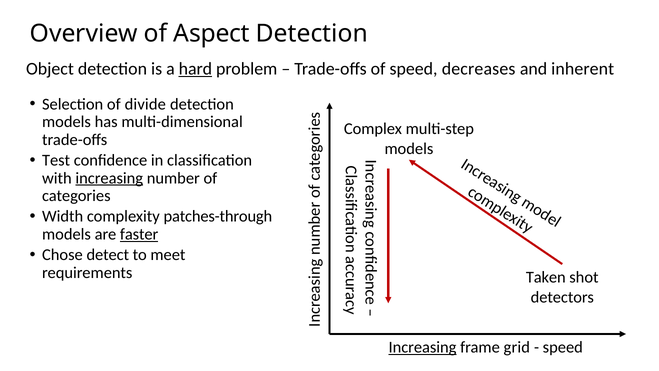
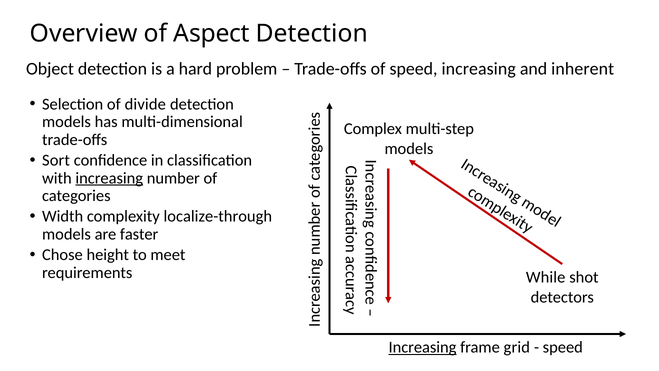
hard underline: present -> none (195, 69)
speed decreases: decreases -> increasing (479, 69)
Test: Test -> Sort (56, 160)
patches-through: patches-through -> localize-through (218, 216)
faster underline: present -> none (139, 234)
detect: detect -> height (108, 255)
Taken: Taken -> While (546, 277)
